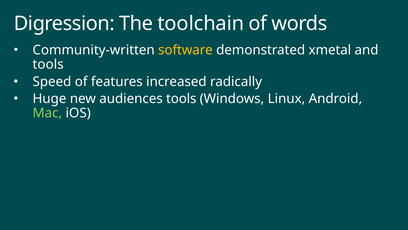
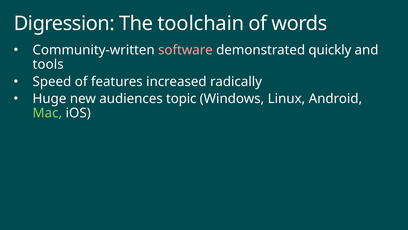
software colour: yellow -> pink (185, 50)
xmetal: xmetal -> quickly (330, 50)
audiences tools: tools -> topic (181, 98)
